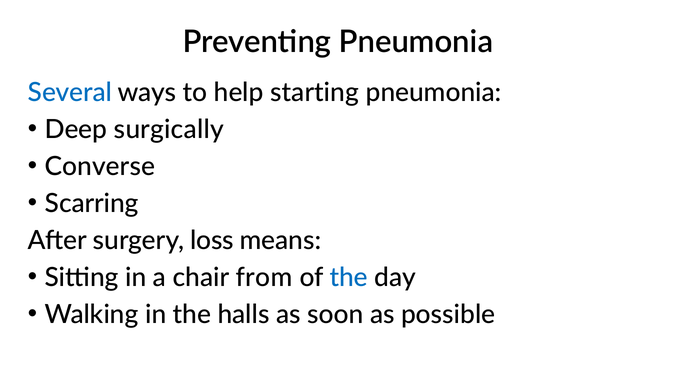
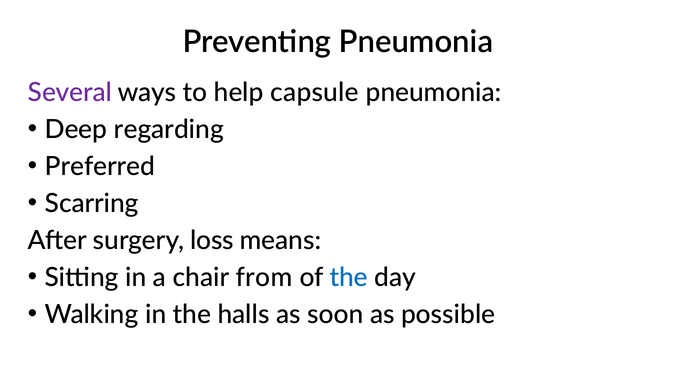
Several colour: blue -> purple (70, 92)
starting: starting -> capsule (315, 92)
surgically: surgically -> regarding (169, 129)
Converse: Converse -> Preferred (100, 166)
